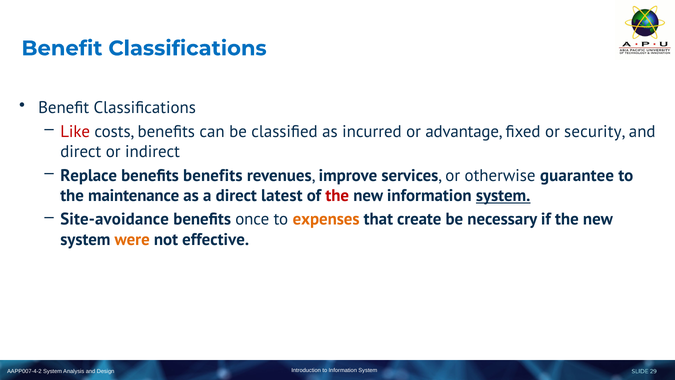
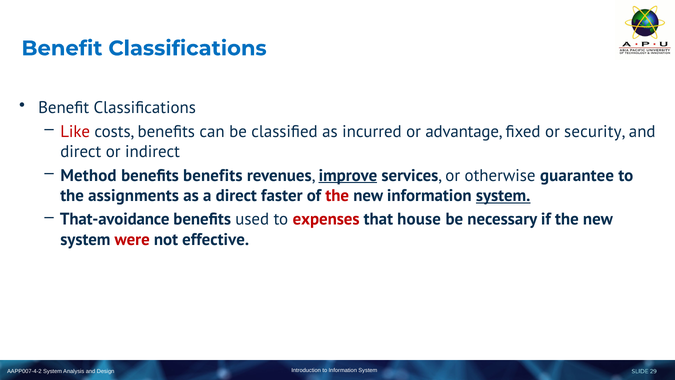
Replace: Replace -> Method (89, 175)
improve underline: none -> present (348, 175)
maintenance: maintenance -> assignments (134, 196)
latest: latest -> faster (282, 196)
Site-avoidance: Site-avoidance -> That-avoidance (115, 219)
once: once -> used (252, 219)
expenses colour: orange -> red (326, 219)
create: create -> house (419, 219)
were colour: orange -> red (132, 239)
